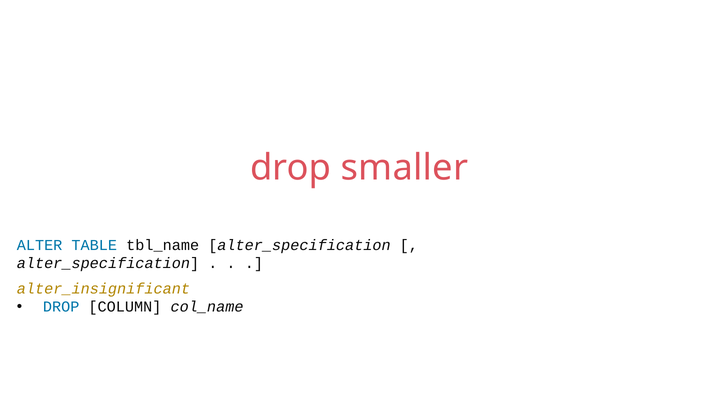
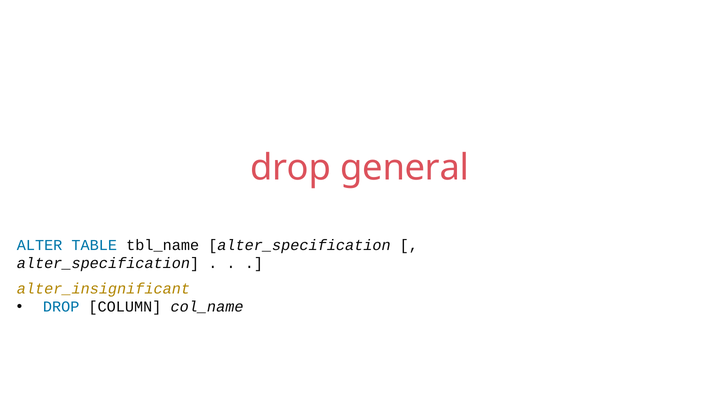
smaller: smaller -> general (405, 168)
